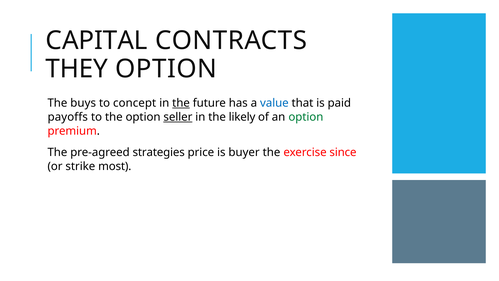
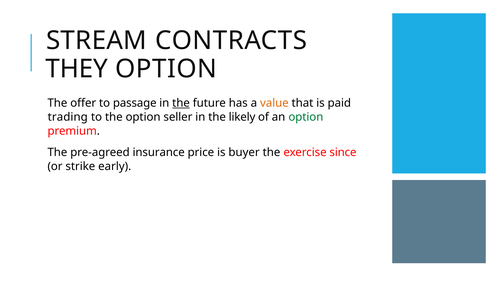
CAPITAL: CAPITAL -> STREAM (96, 40)
buys: buys -> offer (83, 103)
concept: concept -> passage (135, 103)
value colour: blue -> orange (274, 103)
payoffs: payoffs -> trading (68, 117)
seller underline: present -> none (178, 117)
strategies: strategies -> insurance (159, 152)
most: most -> early (115, 166)
